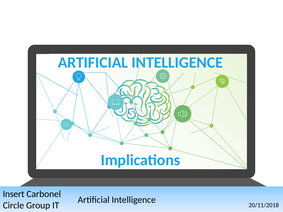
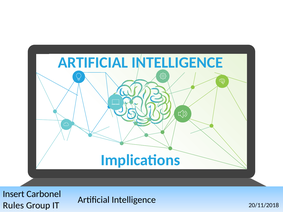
Circle: Circle -> Rules (13, 206)
